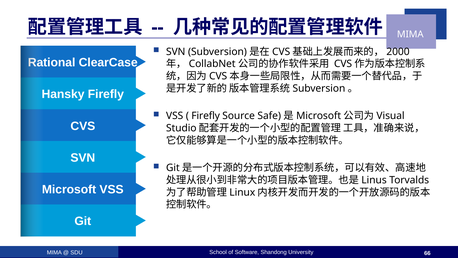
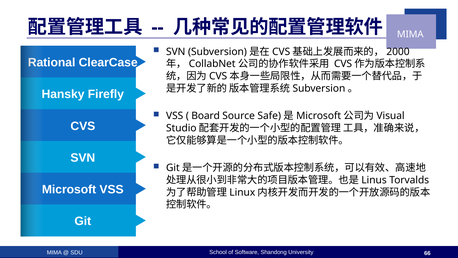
Firefly: Firefly -> Board (206, 116)
